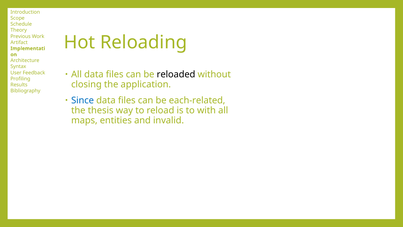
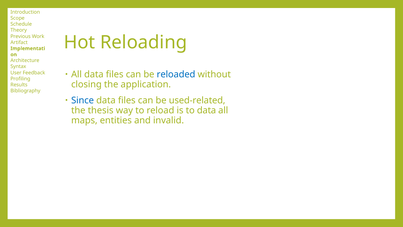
reloaded colour: black -> blue (176, 74)
each-related: each-related -> used-related (197, 100)
to with: with -> data (207, 110)
